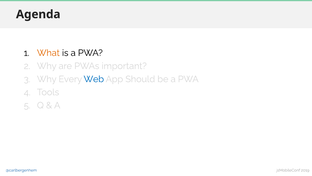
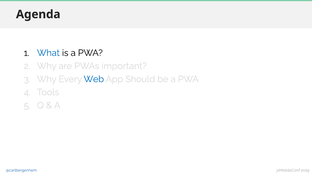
What colour: orange -> blue (48, 53)
